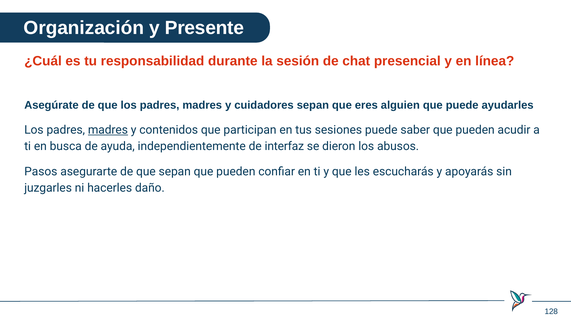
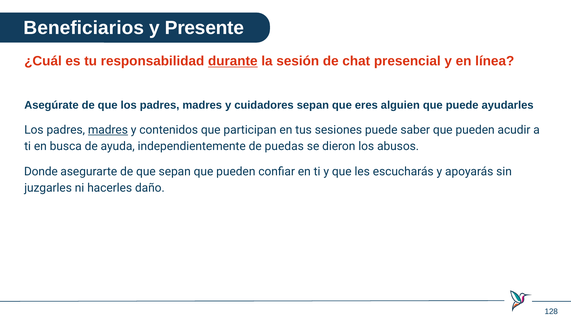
Organización: Organización -> Beneficiarios (84, 28)
durante underline: none -> present (233, 61)
interfaz: interfaz -> puedas (284, 146)
Pasos: Pasos -> Donde (41, 172)
